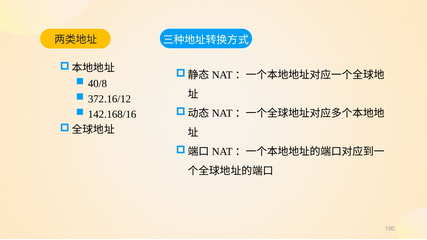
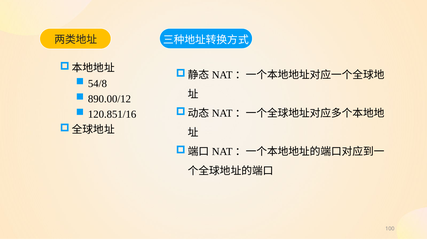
40/8: 40/8 -> 54/8 (97, 84)
372.16/12: 372.16/12 -> 890.00/12 (109, 99)
142.168/16: 142.168/16 -> 120.851/16 (112, 114)
